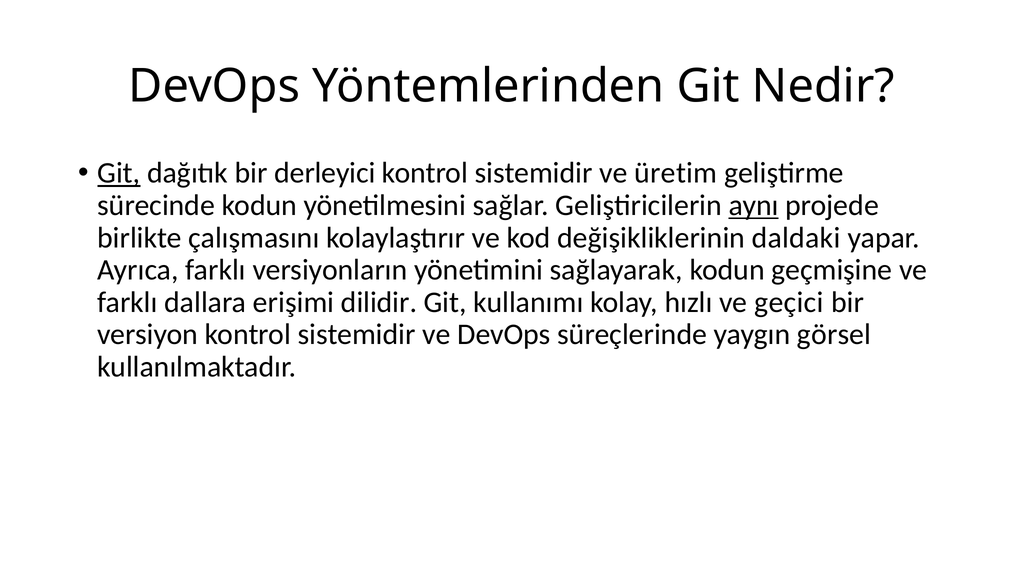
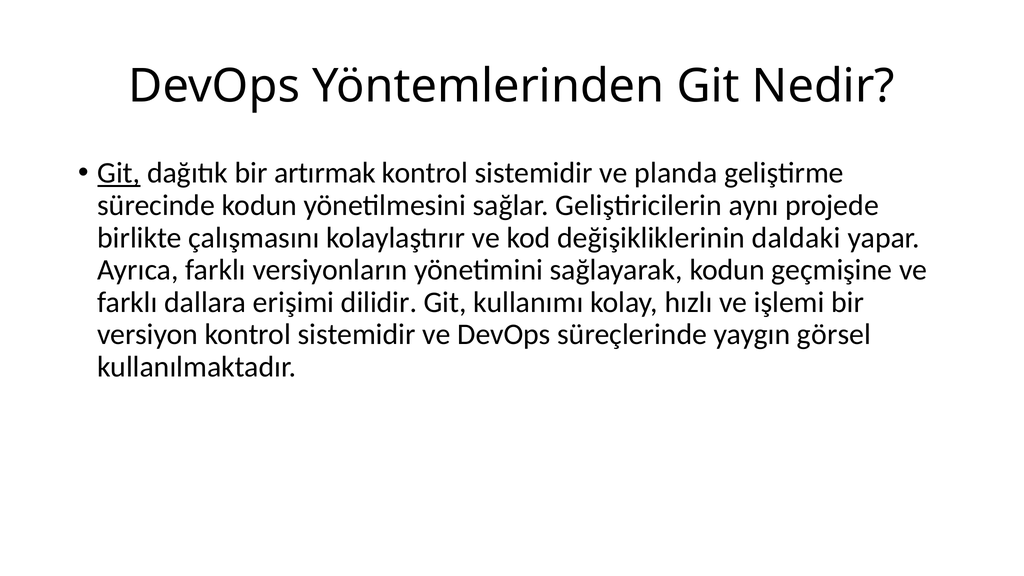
derleyici: derleyici -> artırmak (325, 173)
üretim: üretim -> planda (676, 173)
aynı underline: present -> none (754, 205)
geçici: geçici -> işlemi (789, 302)
